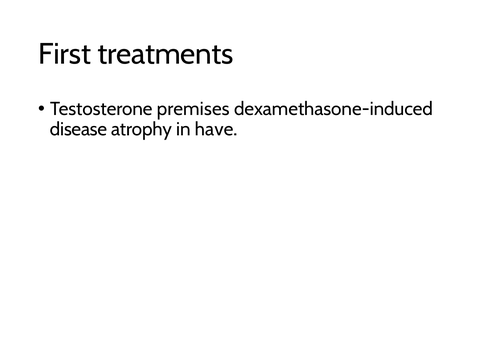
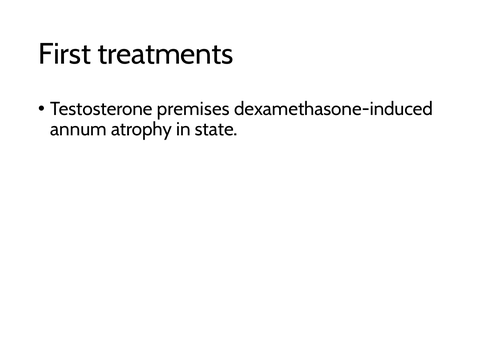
disease: disease -> annum (78, 129)
have: have -> state (216, 129)
